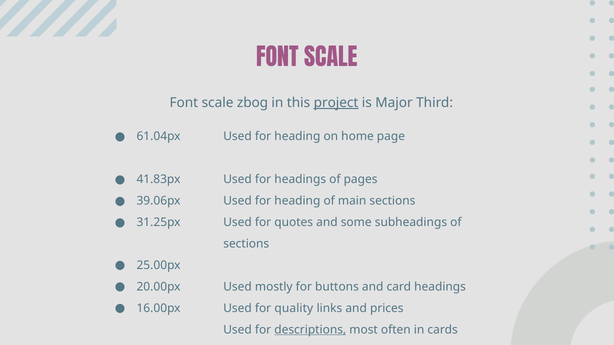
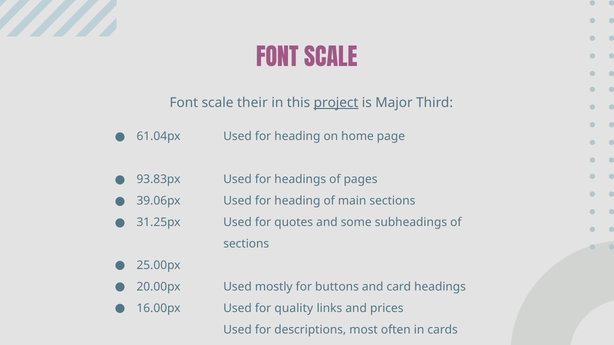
zbog: zbog -> their (252, 103)
41.83px: 41.83px -> 93.83px (159, 180)
descriptions underline: present -> none (310, 330)
